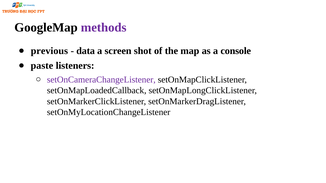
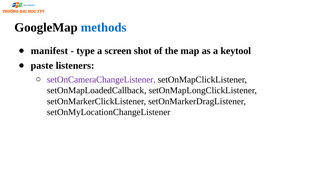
methods colour: purple -> blue (104, 28)
previous: previous -> manifest (49, 51)
data: data -> type (86, 51)
console: console -> keytool (236, 51)
